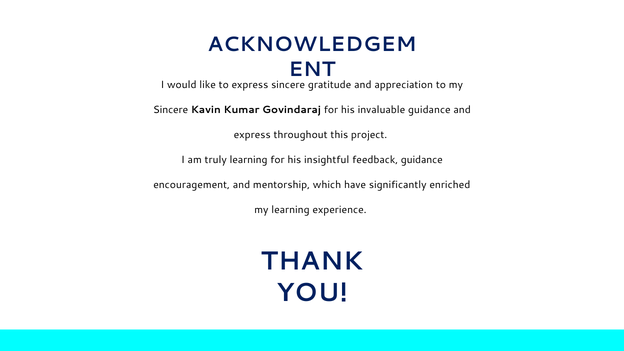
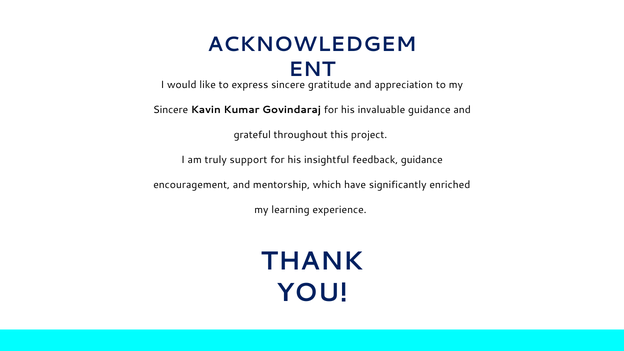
express: express -> grateful (252, 135)
truly learning: learning -> support (248, 160)
